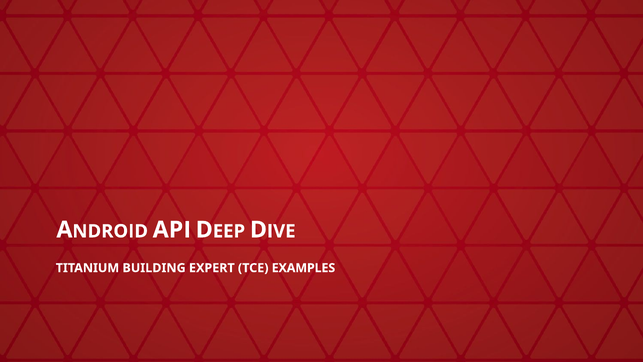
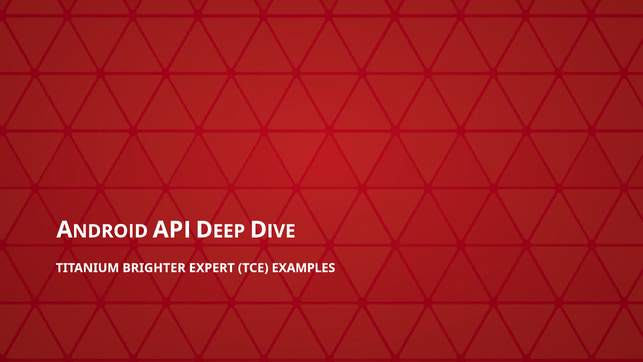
BUILDING: BUILDING -> BRIGHTER (154, 268)
